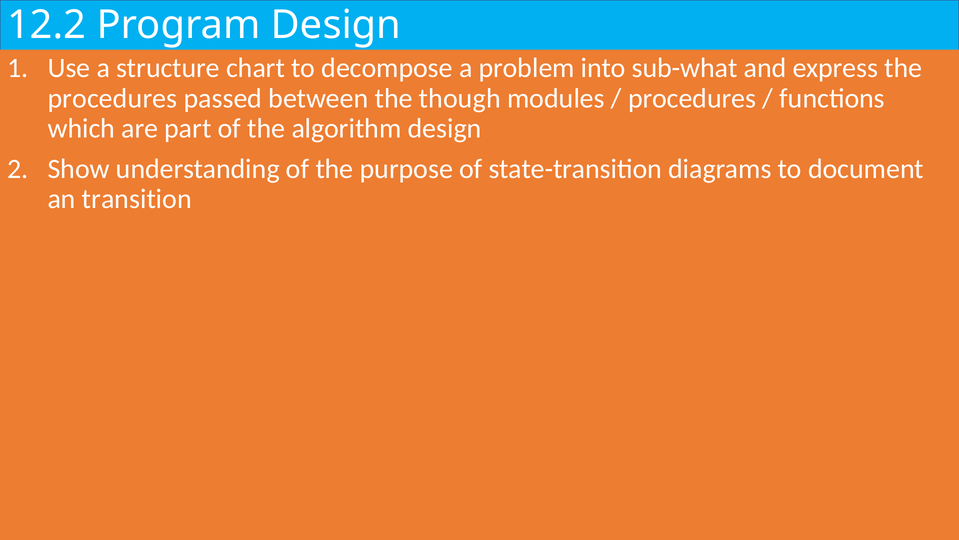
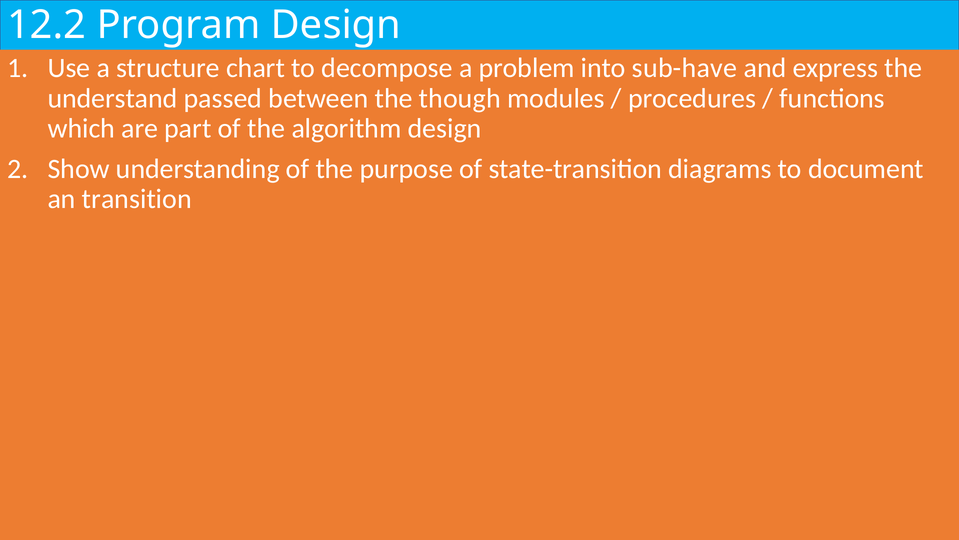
sub-what: sub-what -> sub-have (684, 68)
procedures: procedures -> understand (113, 98)
